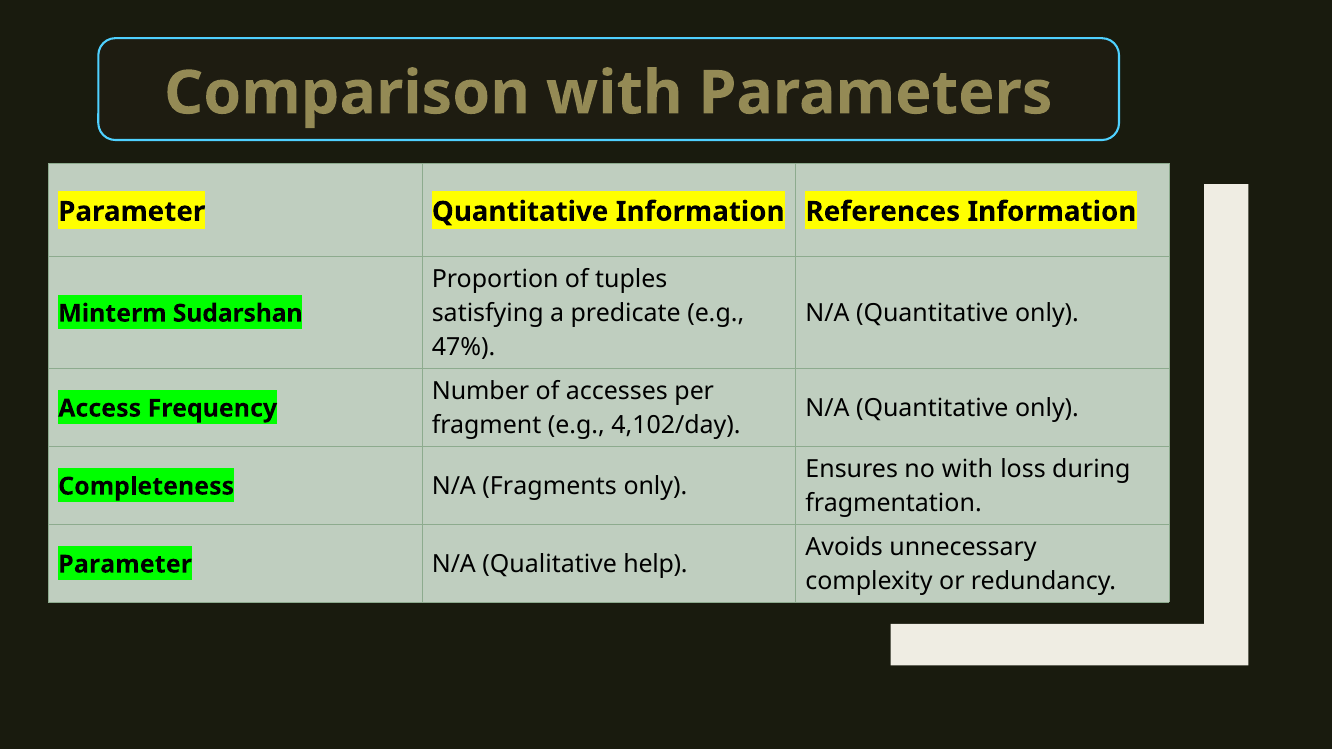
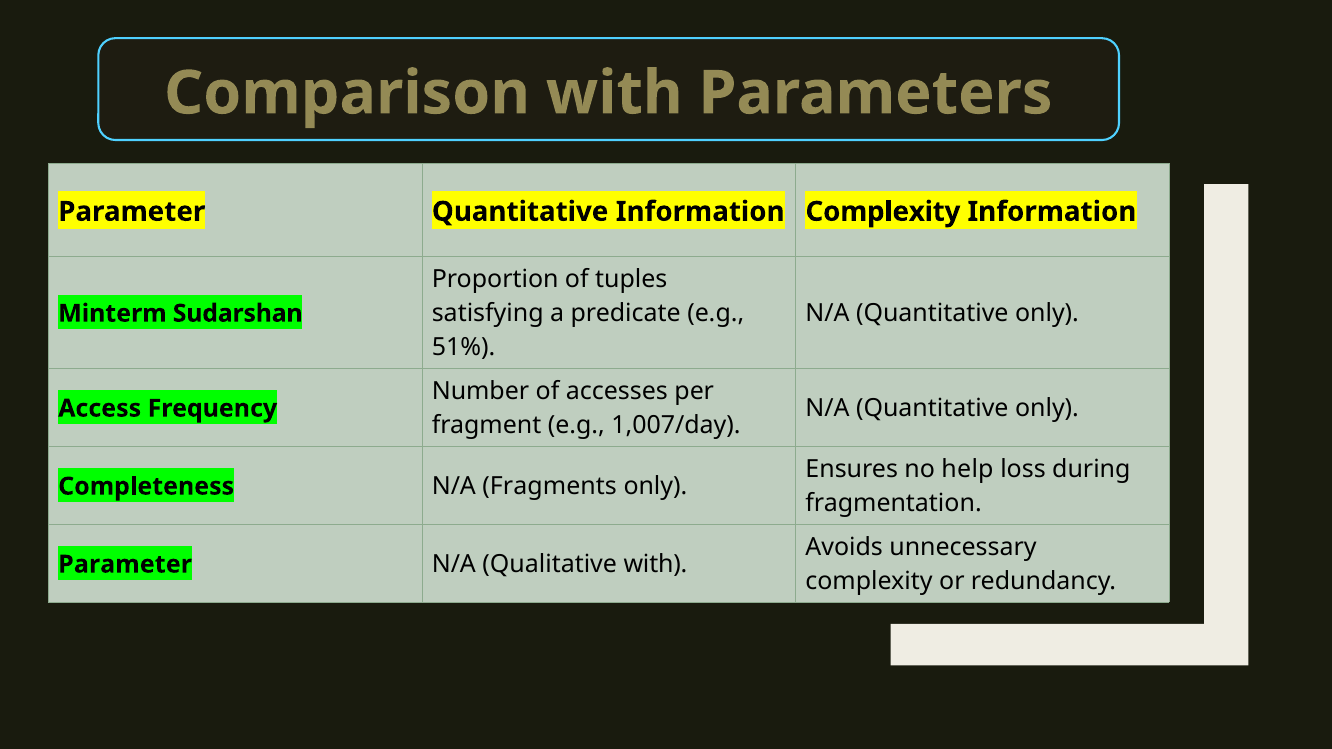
Information References: References -> Complexity (883, 212)
47%: 47% -> 51% (464, 348)
4,102/day: 4,102/day -> 1,007/day (676, 425)
no with: with -> help (968, 470)
Qualitative help: help -> with (655, 564)
